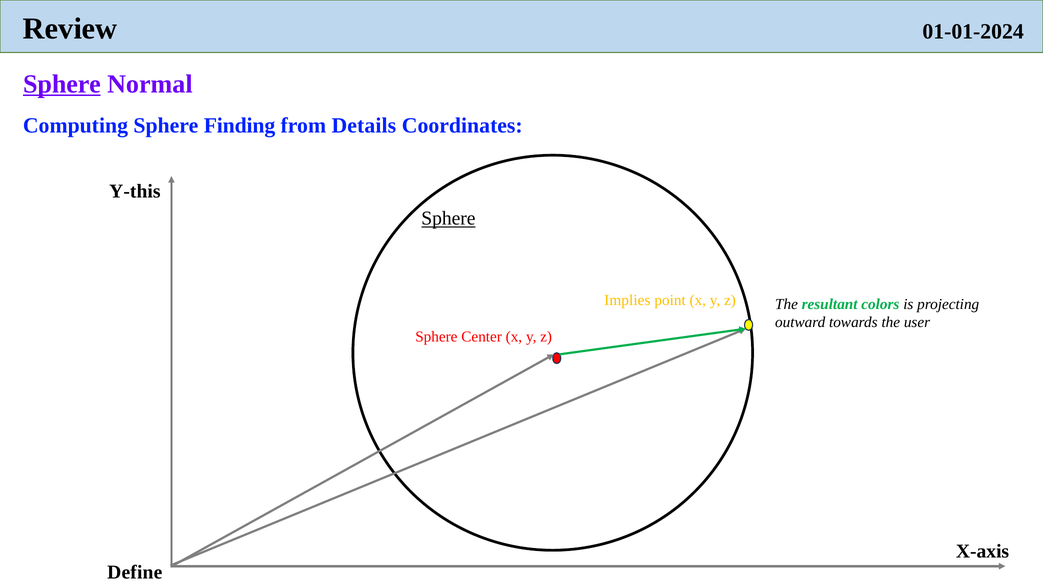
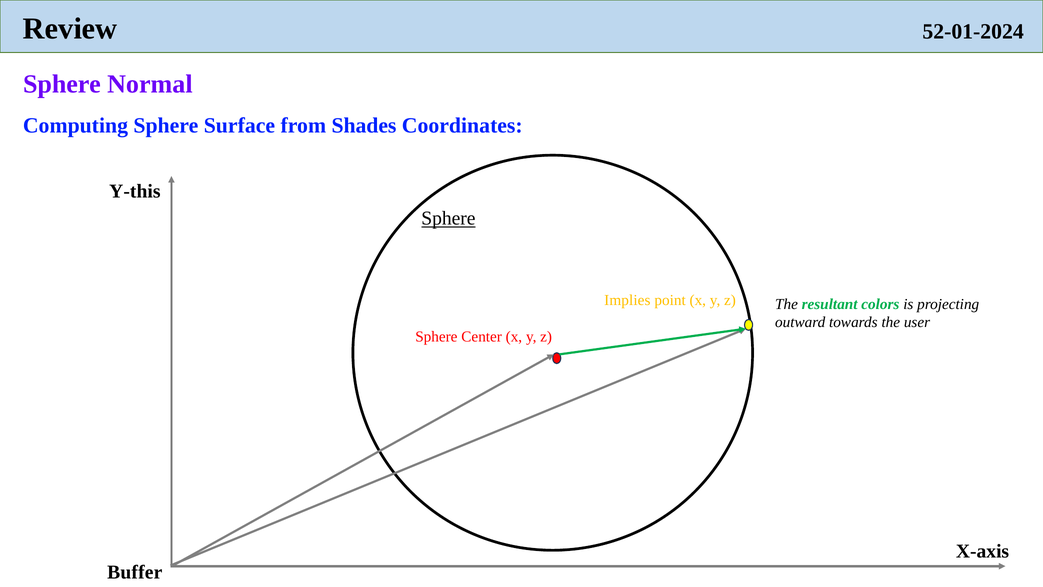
01-01-2024: 01-01-2024 -> 52-01-2024 (973, 31)
Sphere underline: present -> none (62, 84)
Finding: Finding -> Surface (239, 125)
Details: Details -> Shades (364, 125)
Define: Define -> Buffer (135, 572)
